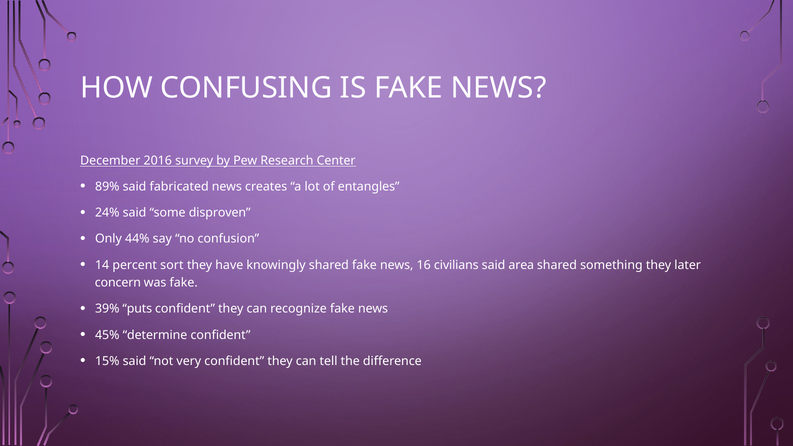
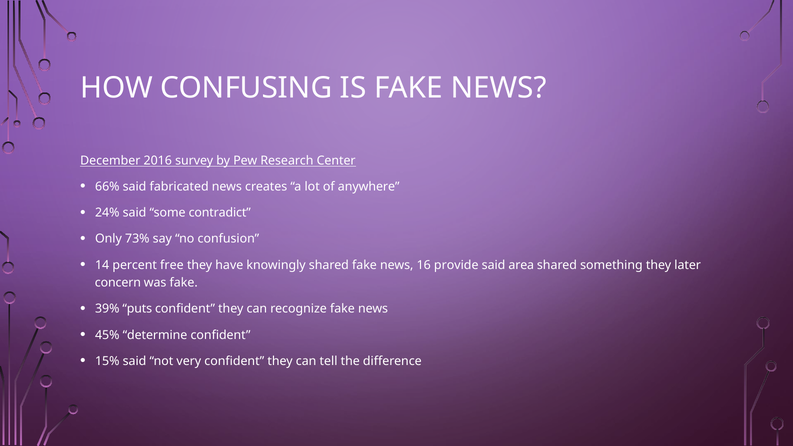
89%: 89% -> 66% (107, 187)
entangles: entangles -> anywhere (369, 187)
disproven: disproven -> contradict (220, 213)
44%: 44% -> 73% (137, 239)
sort: sort -> free (172, 265)
civilians: civilians -> provide (456, 265)
